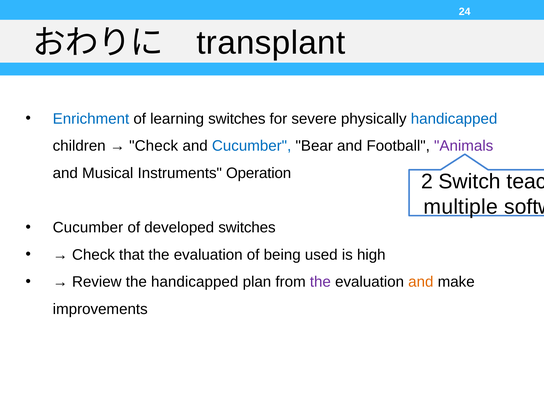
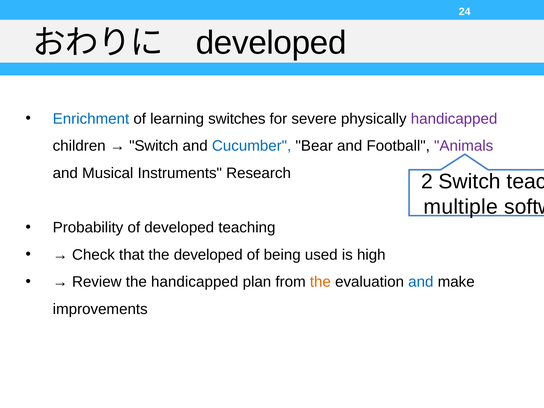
transplant: transplant -> developed (271, 43)
handicapped colour: blue -> purple (454, 119)
Check: Check -> Switch (154, 146)
Operation: Operation -> Research (259, 173)
Cucumber: Cucumber -> Probability (88, 228)
developed switches: switches -> teaching (247, 228)
that the evaluation: evaluation -> developed (208, 255)
the colour: purple -> orange (320, 282)
and colour: orange -> blue (421, 282)
